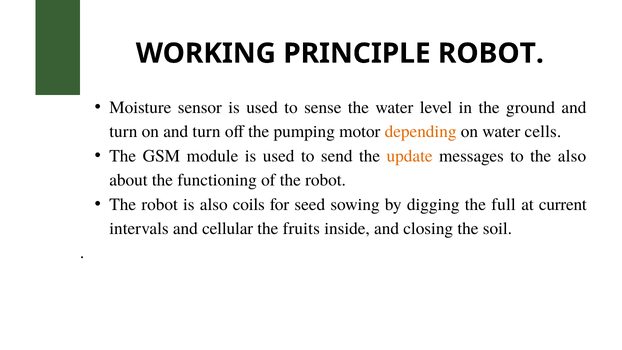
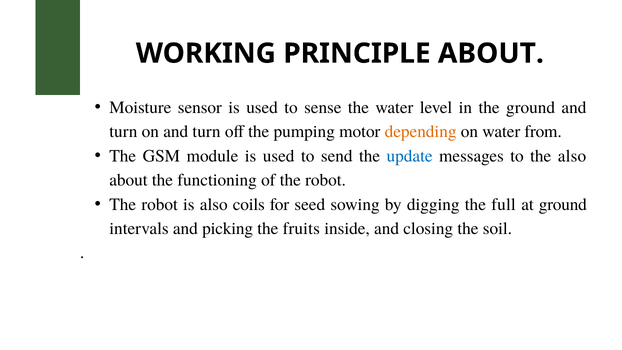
PRINCIPLE ROBOT: ROBOT -> ABOUT (491, 53)
cells: cells -> from (543, 132)
update colour: orange -> blue (410, 156)
at current: current -> ground (563, 204)
cellular: cellular -> picking (228, 228)
